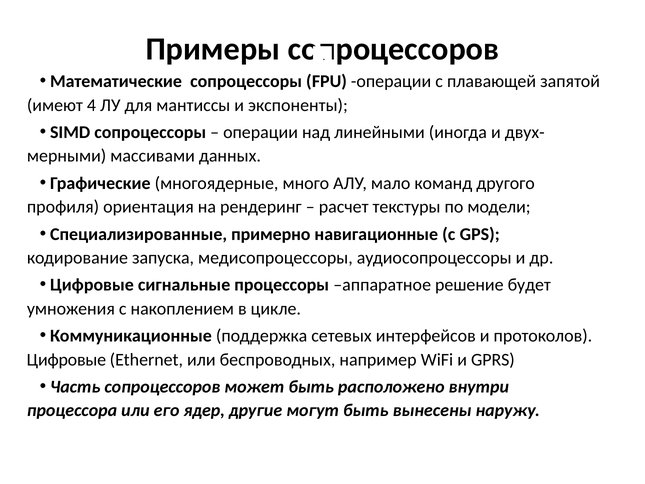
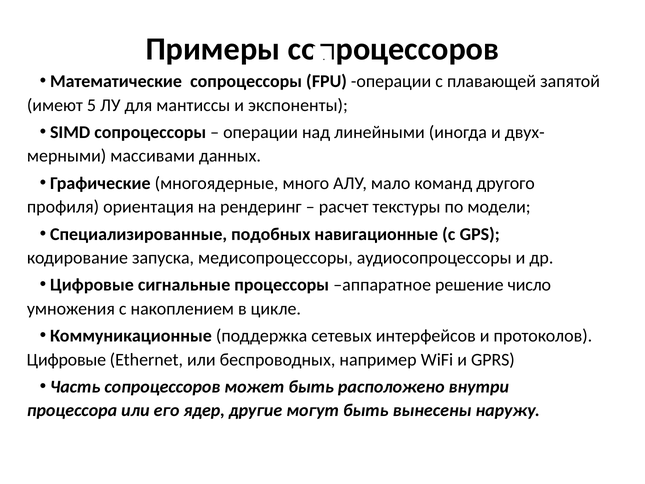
4: 4 -> 5 (91, 105)
примерно: примерно -> подобных (271, 234)
будет: будет -> число (529, 285)
